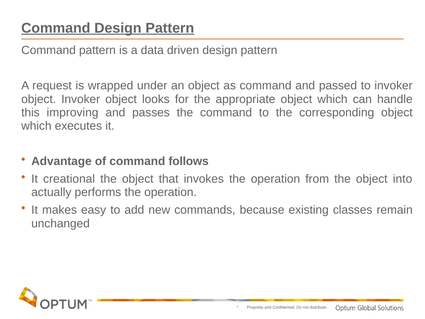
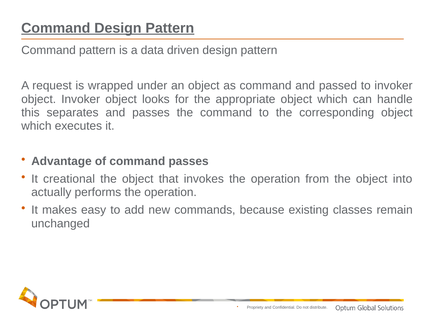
improving: improving -> separates (73, 112)
command follows: follows -> passes (189, 161)
